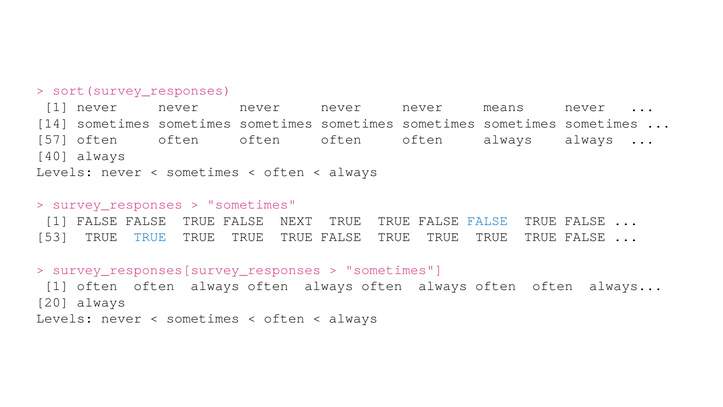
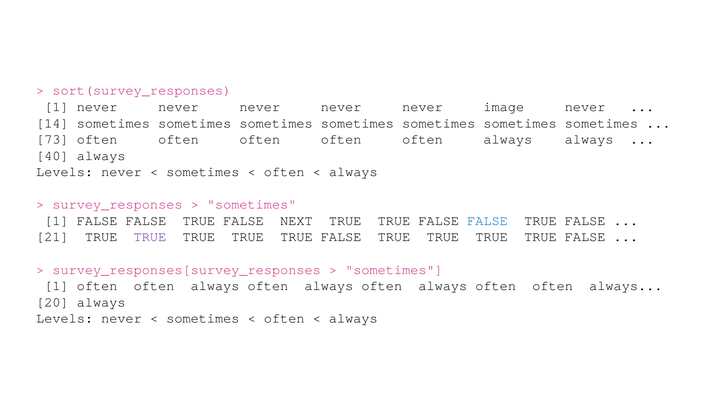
means: means -> image (504, 107)
57: 57 -> 73 (52, 139)
53: 53 -> 21 (52, 237)
TRUE colour: blue -> purple (150, 237)
